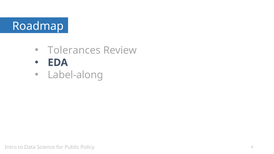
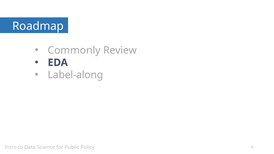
Tolerances: Tolerances -> Commonly (74, 50)
